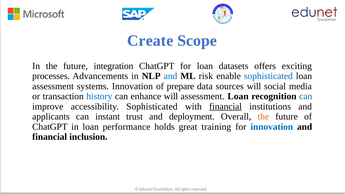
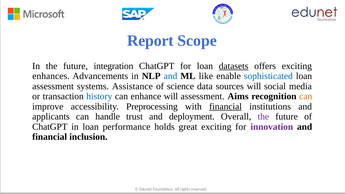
Create: Create -> Report (150, 41)
datasets underline: none -> present (234, 66)
processes: processes -> enhances (51, 76)
risk: risk -> like (206, 76)
systems Innovation: Innovation -> Assistance (132, 86)
prepare: prepare -> science (180, 86)
assessment Loan: Loan -> Aims (238, 96)
can colour: blue -> orange (306, 96)
accessibility Sophisticated: Sophisticated -> Preprocessing (152, 106)
instant: instant -> handle (108, 117)
the colour: orange -> purple (263, 117)
great training: training -> exciting (216, 127)
innovation colour: blue -> purple (272, 127)
